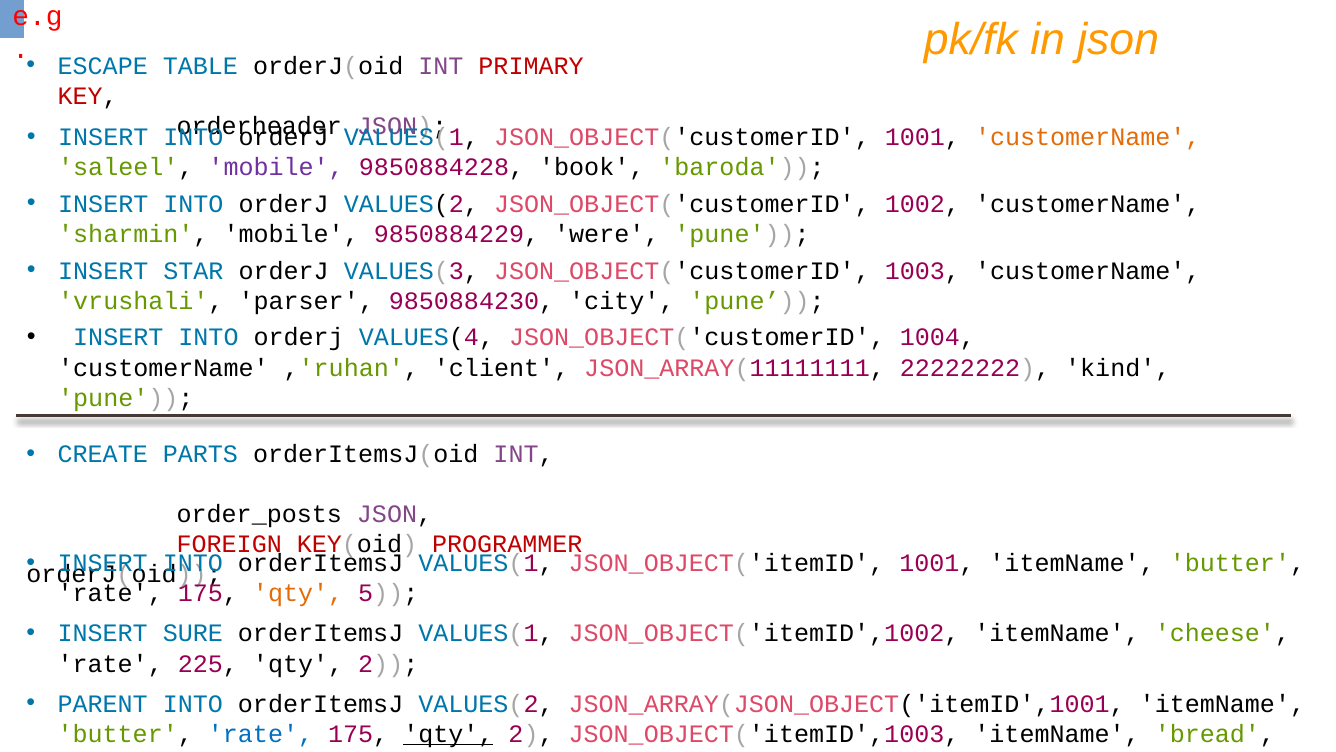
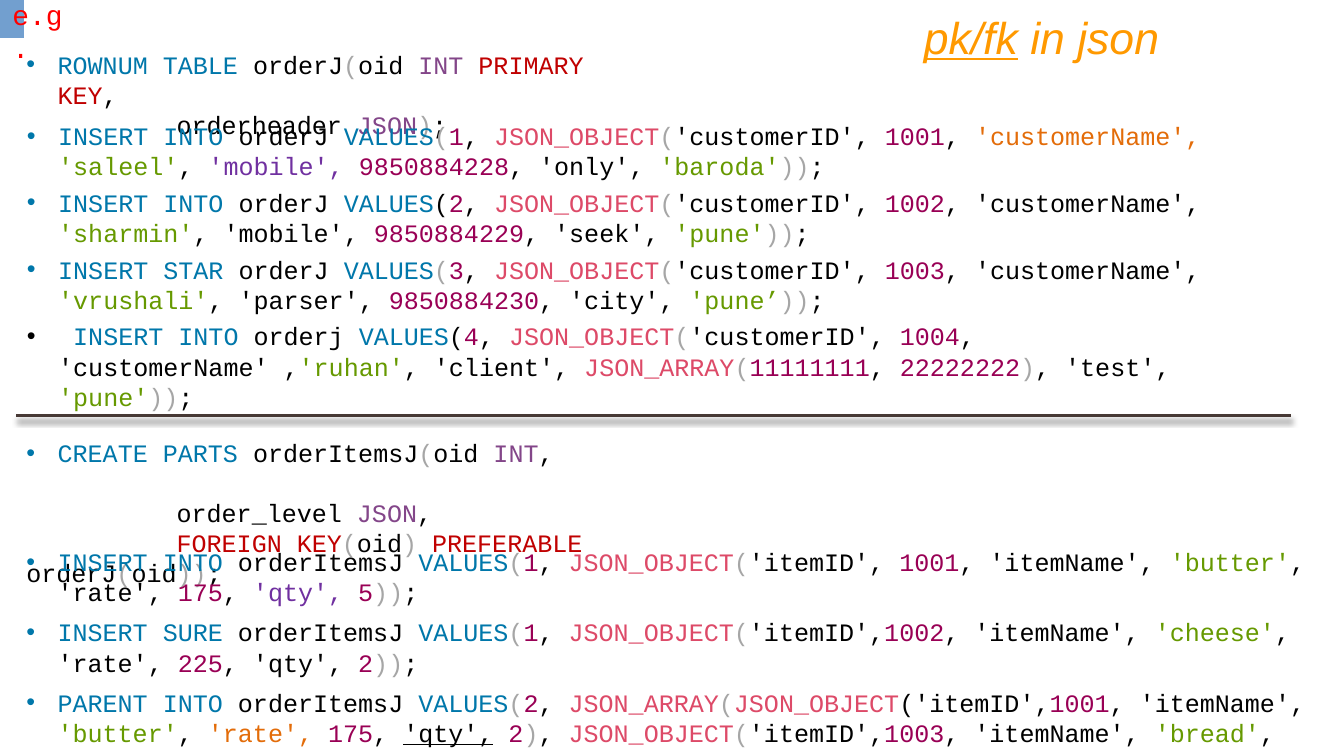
pk/fk underline: none -> present (971, 40)
ESCAPE: ESCAPE -> ROWNUM (103, 66)
book: book -> only (592, 167)
were: were -> seek (607, 234)
kind: kind -> test (1118, 367)
order_posts: order_posts -> order_level (259, 514)
PROGRAMMER: PROGRAMMER -> PREFERABLE (507, 544)
qty colour: orange -> purple (298, 593)
rate colour: blue -> orange (260, 733)
